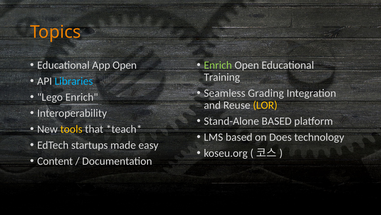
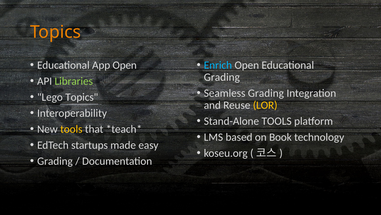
Enrich colour: light green -> light blue (218, 65)
Training: Training -> Grading (222, 77)
Libraries colour: light blue -> light green (74, 81)
Lego Enrich: Enrich -> Topics (82, 97)
Stand-Alone BASED: BASED -> TOOLS (277, 121)
Does: Does -> Book (280, 137)
Content: Content -> Grading (55, 161)
